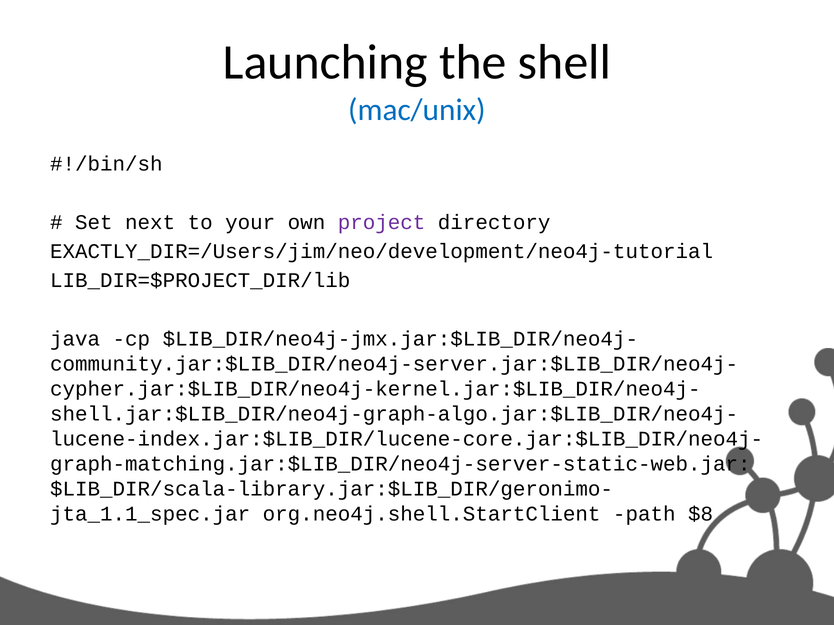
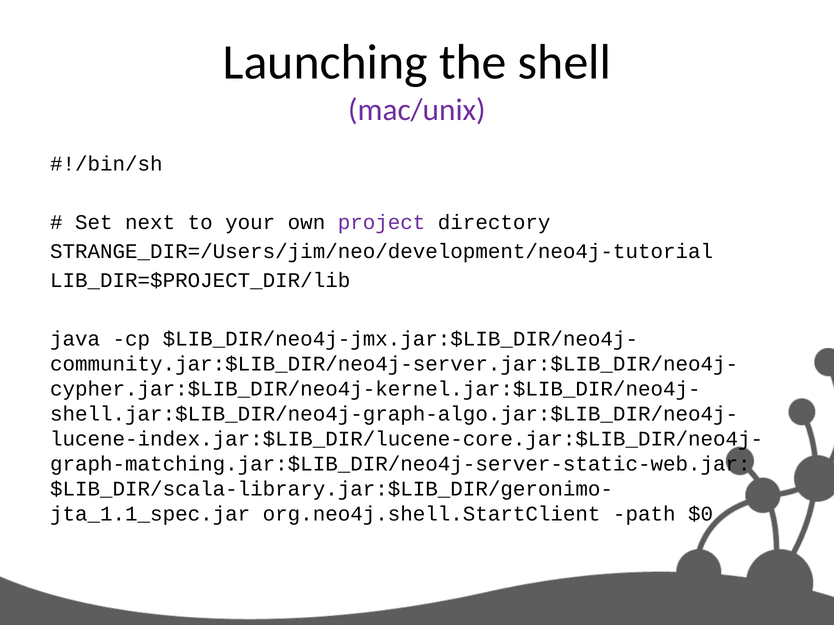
mac/unix colour: blue -> purple (417, 110)
EXACTLY_DIR=/Users/jim/neo/development/neo4j-tutorial: EXACTLY_DIR=/Users/jim/neo/development/neo4j-tutorial -> STRANGE_DIR=/Users/jim/neo/development/neo4j-tutorial (382, 252)
$8: $8 -> $0 (701, 514)
